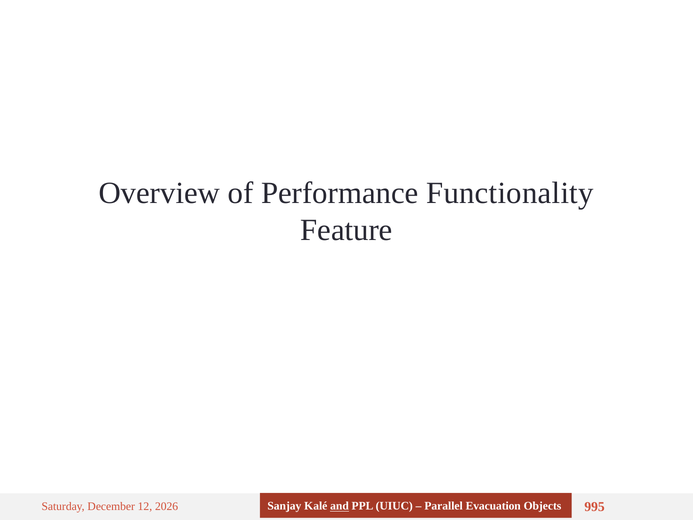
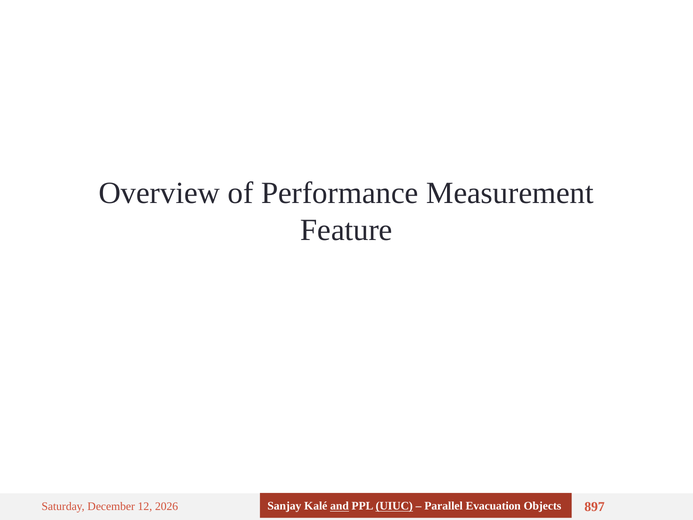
Functionality: Functionality -> Measurement (510, 193)
UIUC underline: none -> present (394, 506)
995: 995 -> 897 (595, 506)
